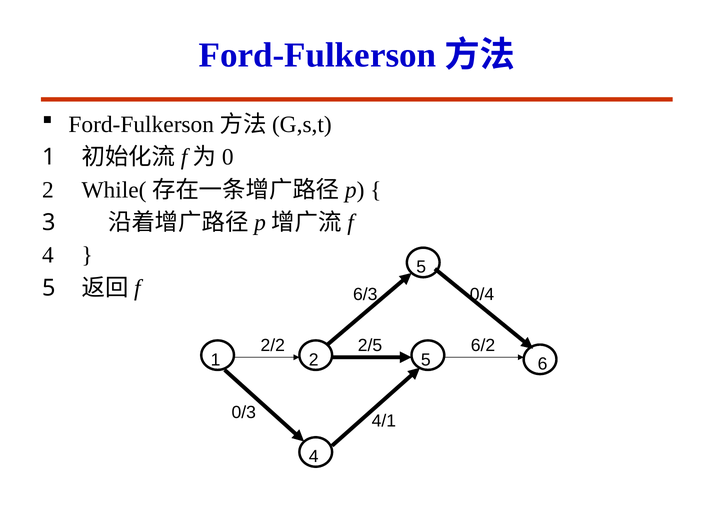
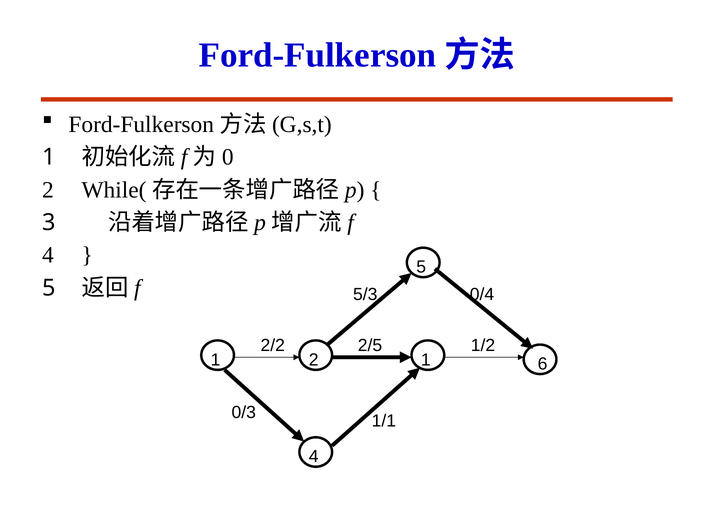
6/3: 6/3 -> 5/3 (365, 295)
6/2: 6/2 -> 1/2 (483, 346)
2 5: 5 -> 1 (426, 360)
4/1: 4/1 -> 1/1 (384, 421)
